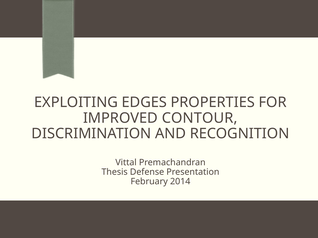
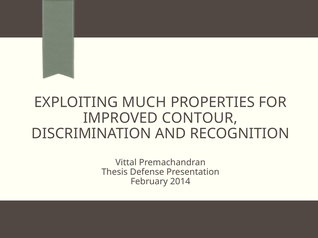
EDGES: EDGES -> MUCH (144, 102)
